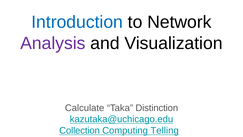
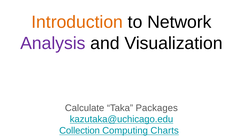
Introduction colour: blue -> orange (77, 22)
Distinction: Distinction -> Packages (157, 108)
Telling: Telling -> Charts (165, 130)
